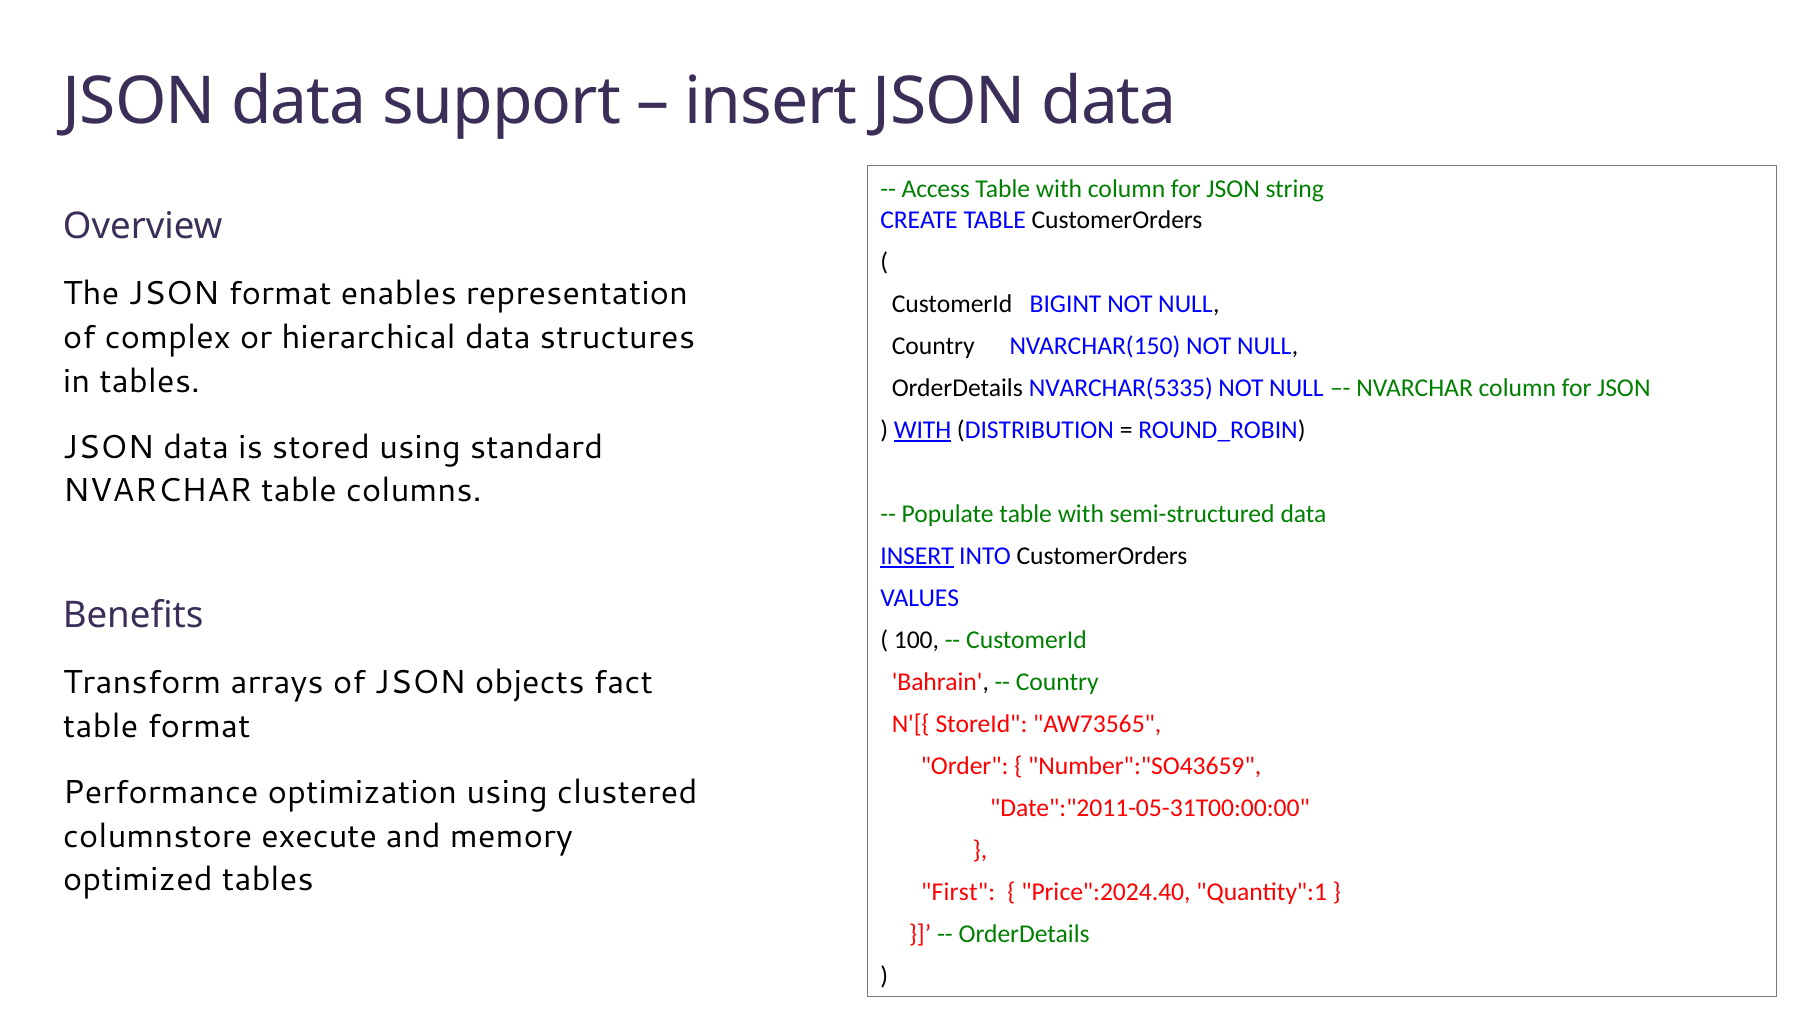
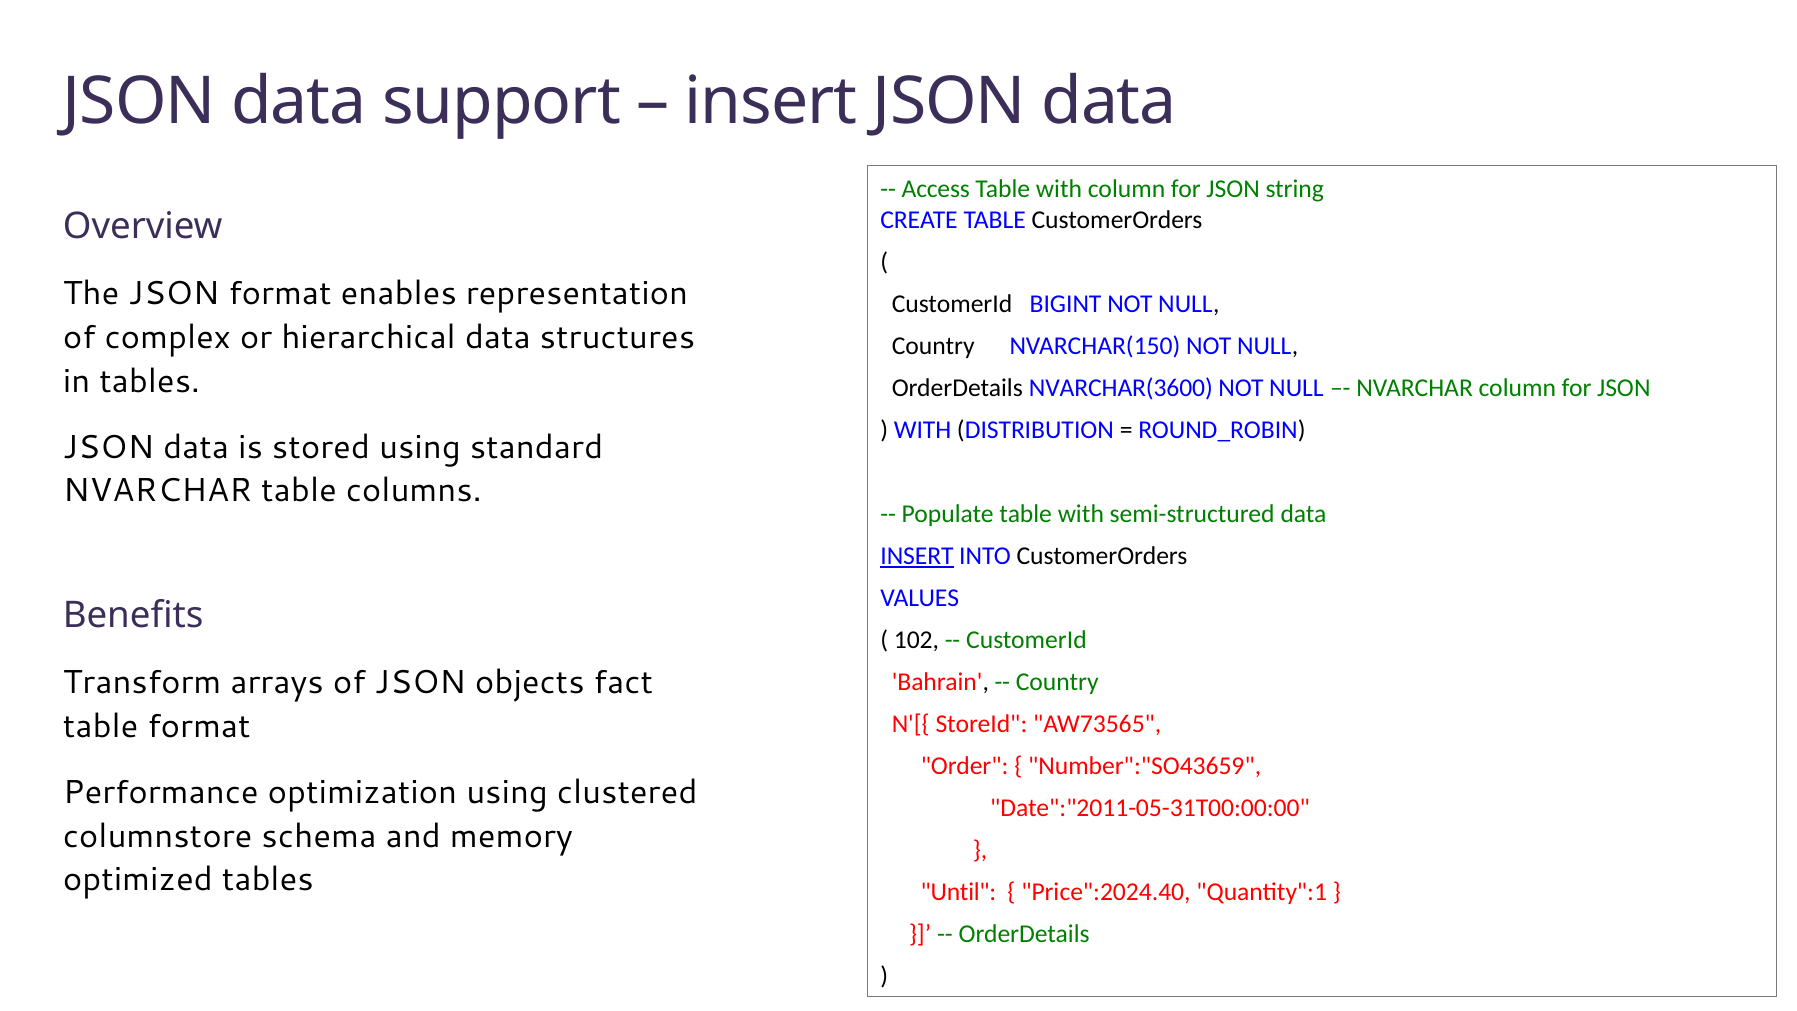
NVARCHAR(5335: NVARCHAR(5335 -> NVARCHAR(3600 (1121, 388)
WITH underline: present -> none (923, 430)
100: 100 -> 102 (916, 640)
execute: execute -> schema (319, 836)
First: First -> Until (958, 892)
